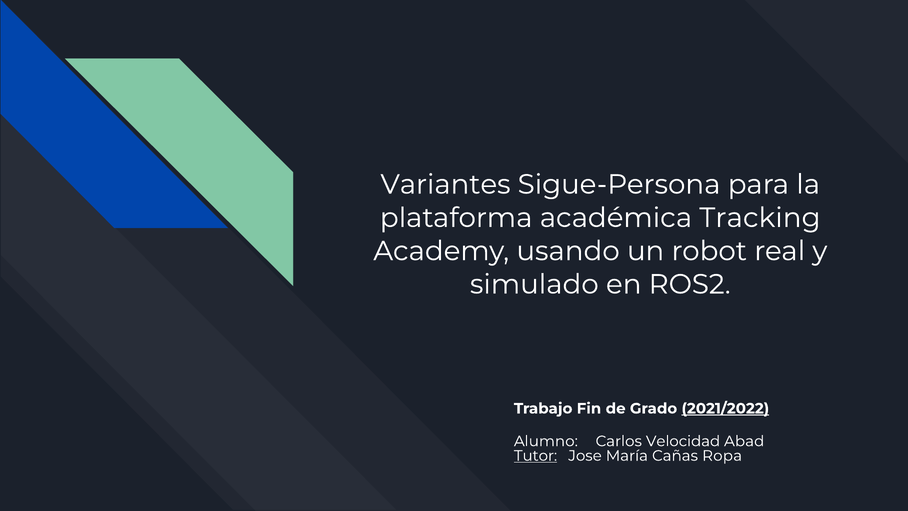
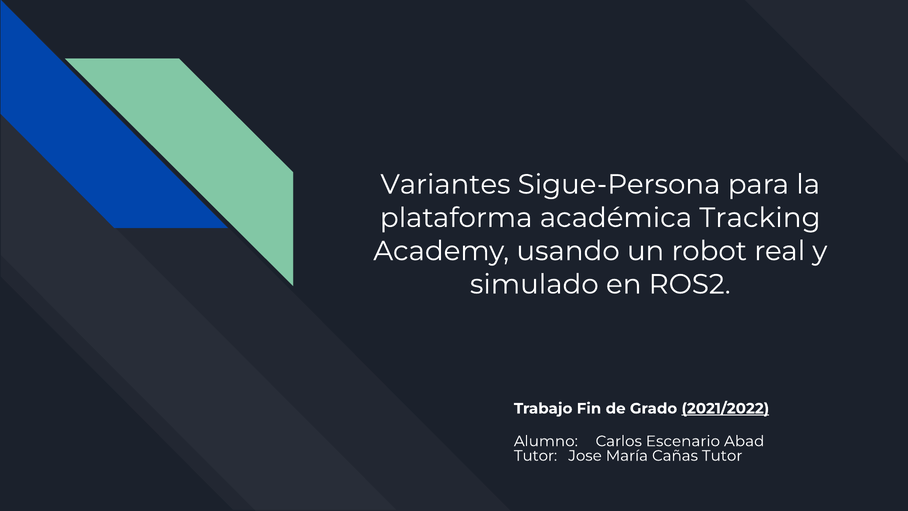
Velocidad: Velocidad -> Escenario (683, 441)
Tutor underline: present -> none (536, 456)
Cañas Ropa: Ropa -> Tutor (722, 456)
